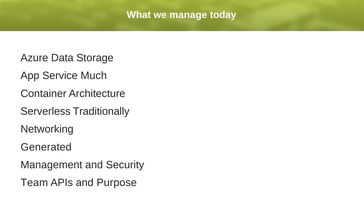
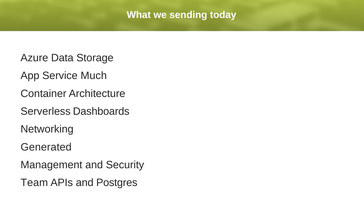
manage: manage -> sending (188, 15)
Traditionally: Traditionally -> Dashboards (101, 111)
Purpose: Purpose -> Postgres (117, 182)
